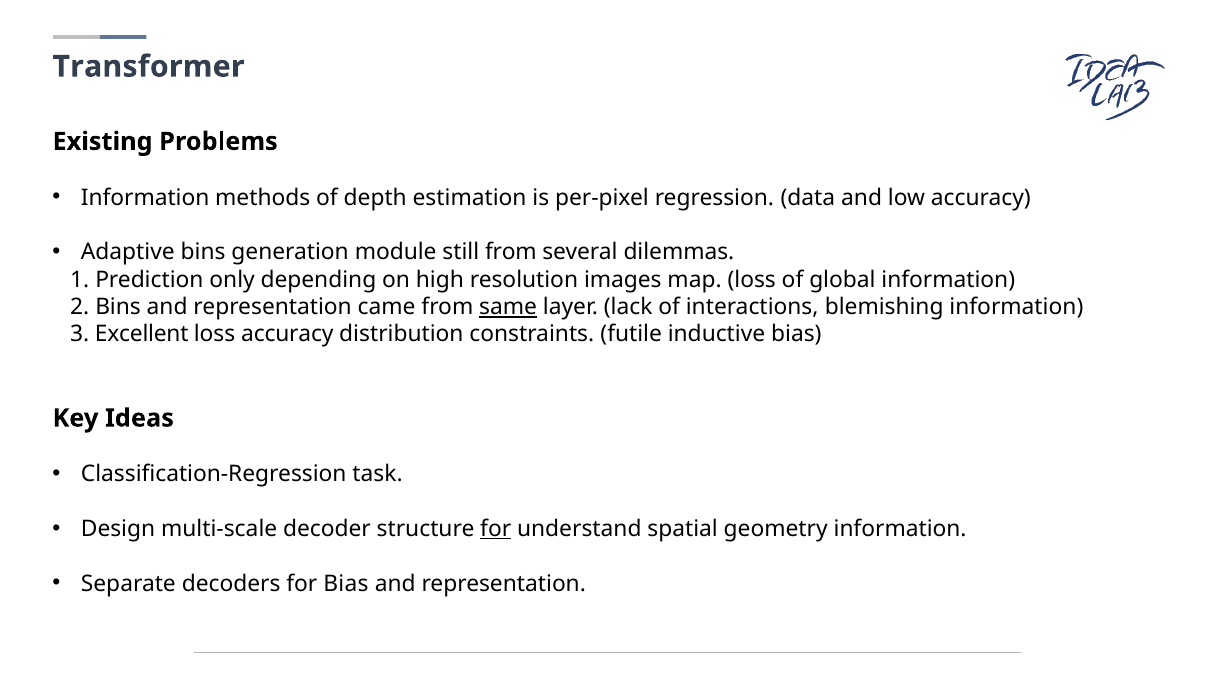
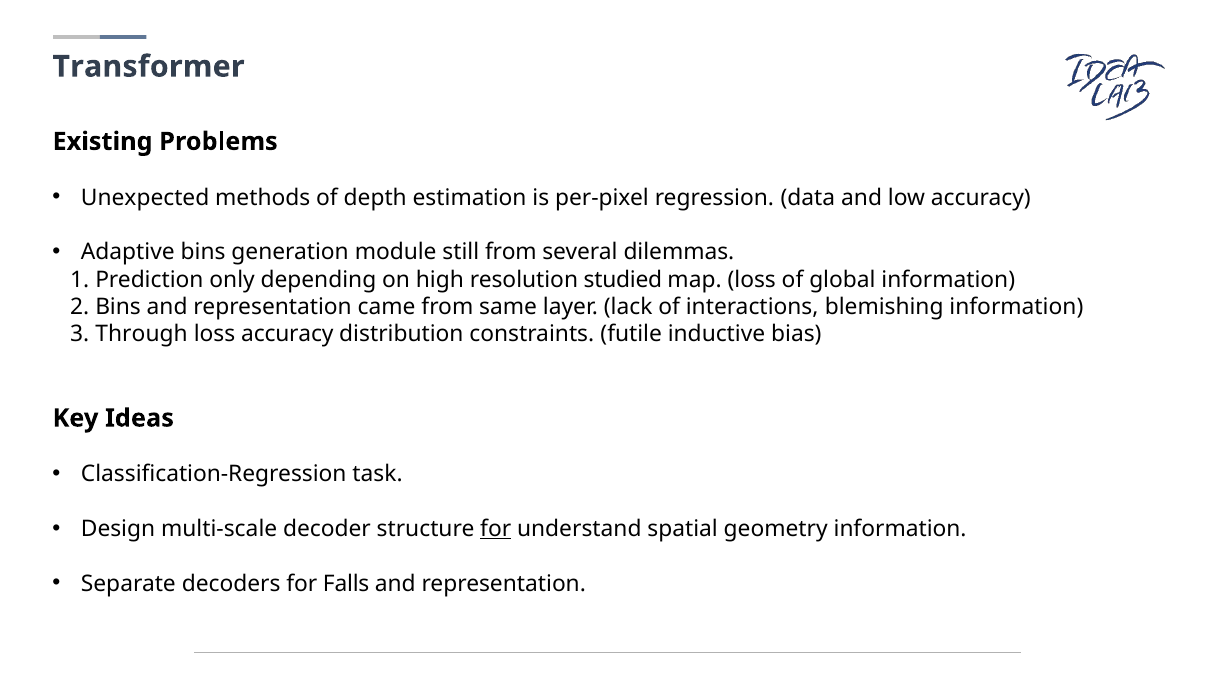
Information: Information -> Unexpected (145, 197)
images: images -> studied (623, 279)
same underline: present -> none (508, 307)
Excellent: Excellent -> Through (142, 334)
for Bias: Bias -> Falls (346, 583)
